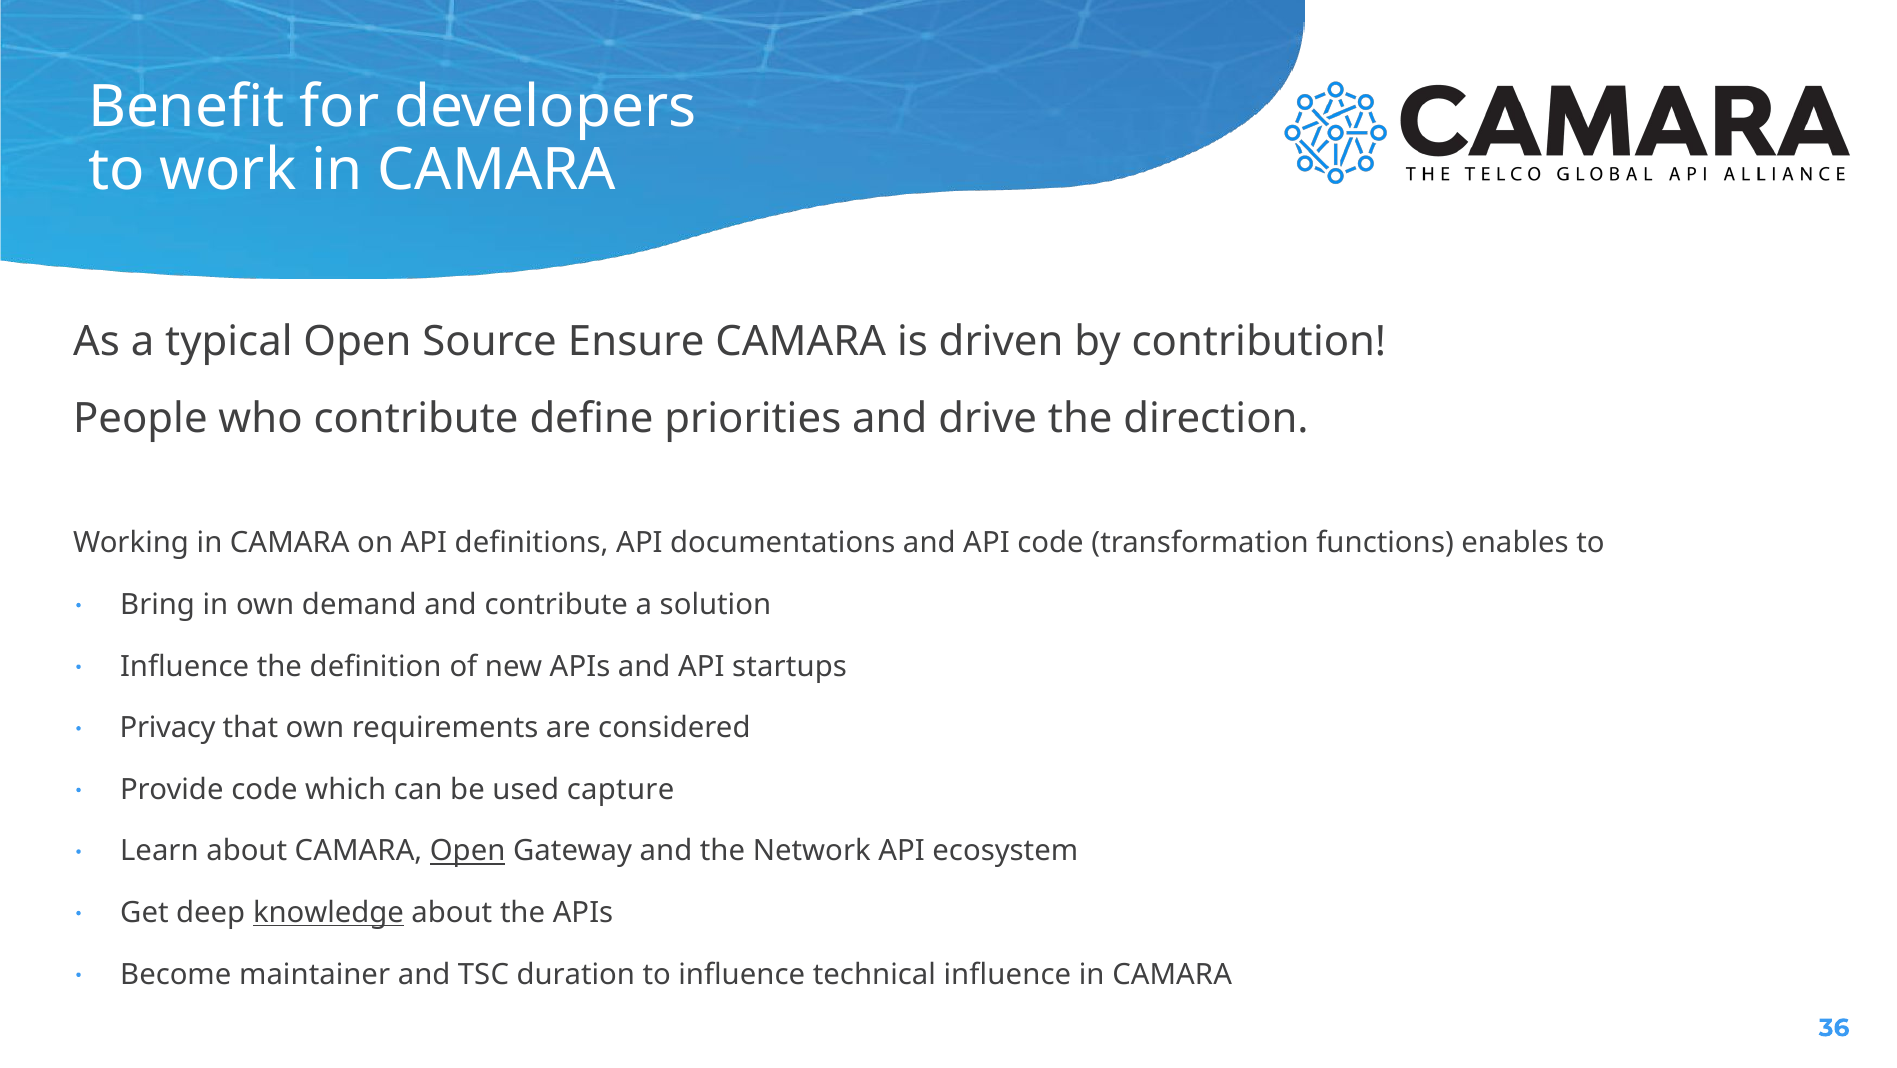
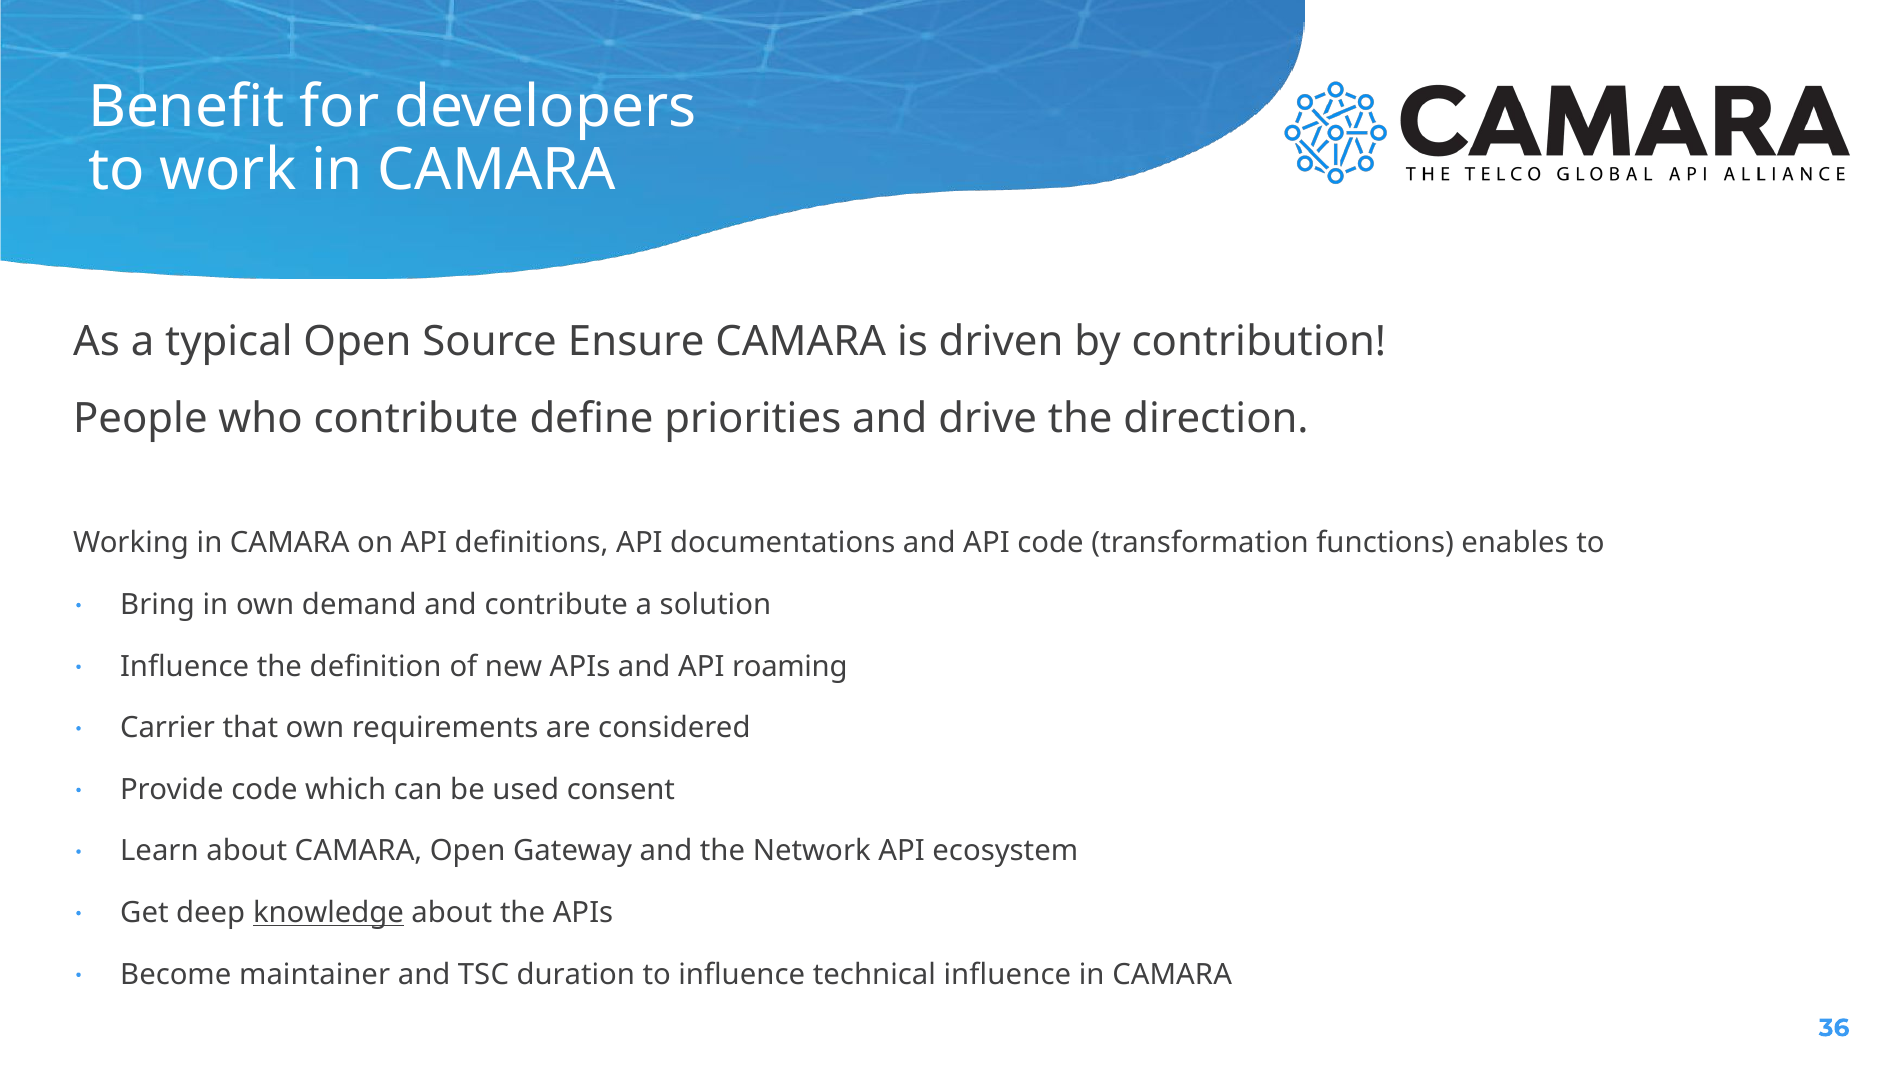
startups: startups -> roaming (790, 666)
Privacy: Privacy -> Carrier (168, 728)
capture: capture -> consent (621, 789)
Open underline: present -> none (468, 851)
